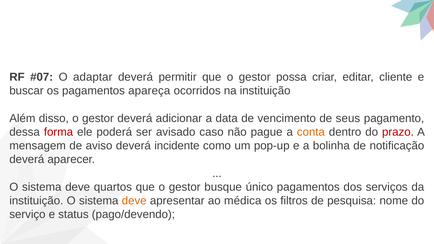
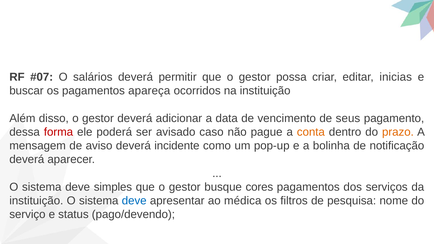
adaptar: adaptar -> salários (93, 77)
cliente: cliente -> inicias (396, 77)
prazo colour: red -> orange (398, 132)
quartos: quartos -> simples (113, 187)
único: único -> cores (259, 187)
deve colour: orange -> blue (134, 201)
